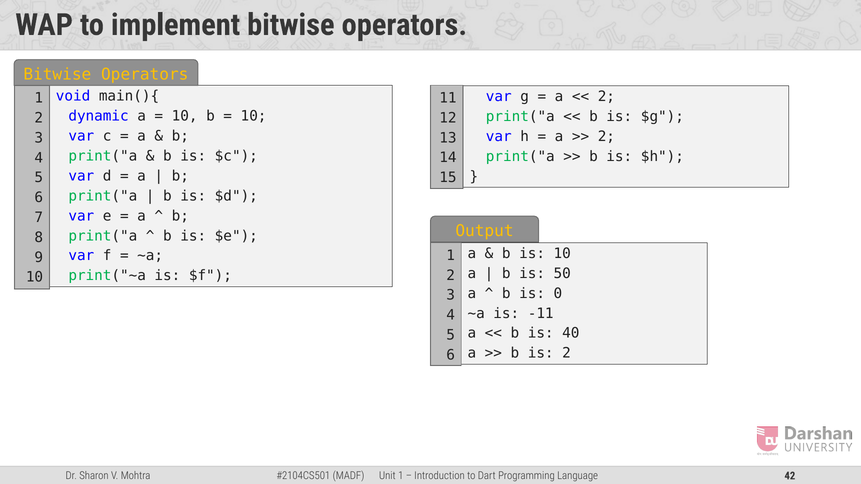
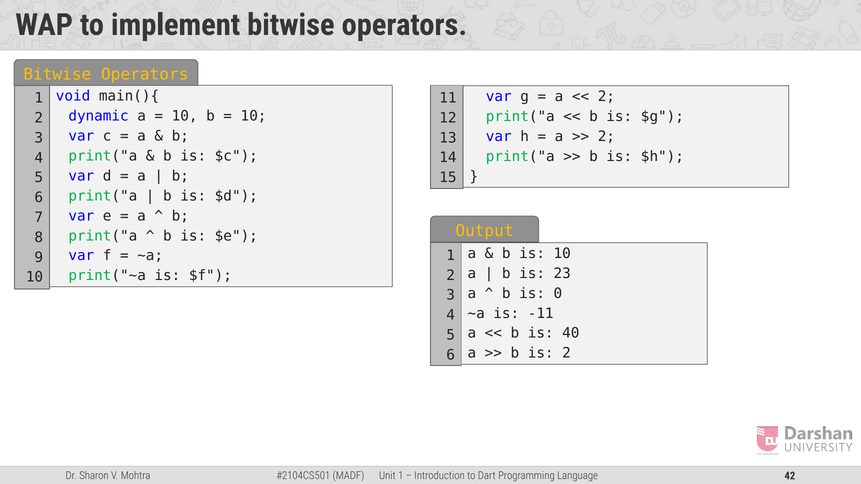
50: 50 -> 23 (562, 274)
